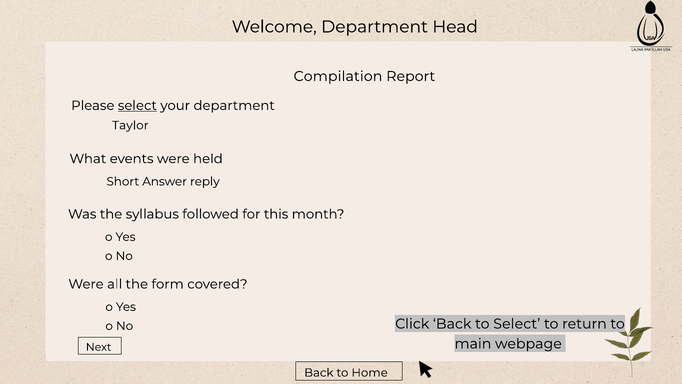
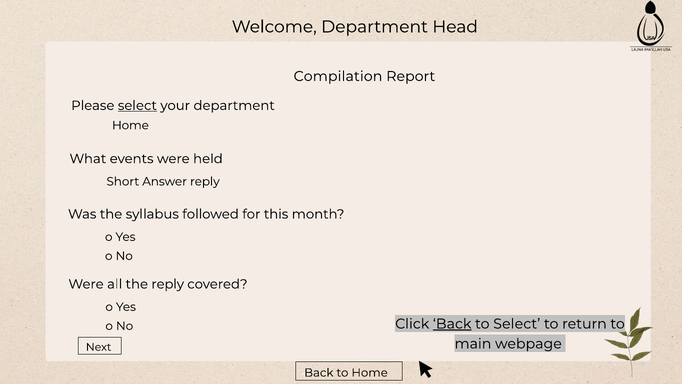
Taylor: Taylor -> Home (130, 125)
the form: form -> reply (168, 284)
Back underline: none -> present (452, 324)
